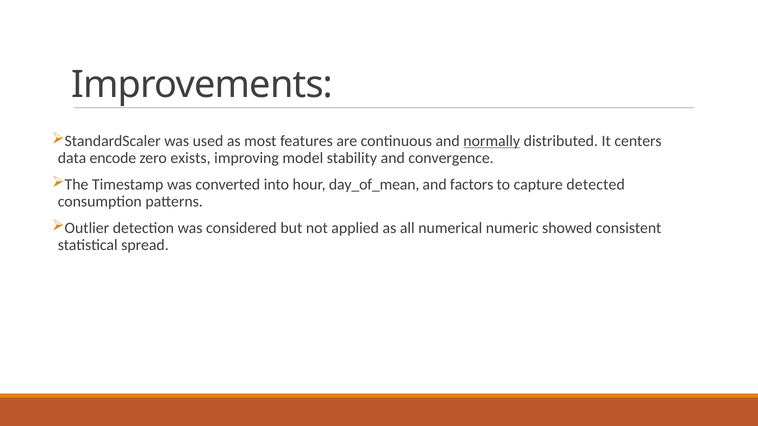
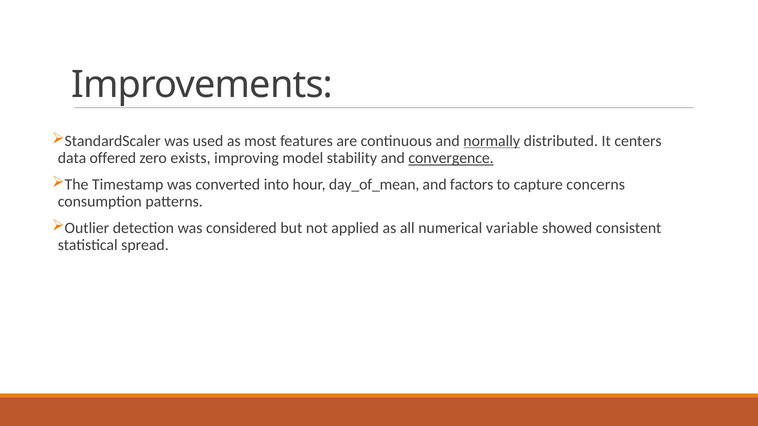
encode: encode -> offered (113, 158)
convergence underline: none -> present (451, 158)
detected: detected -> concerns (596, 185)
numeric: numeric -> variable (512, 228)
